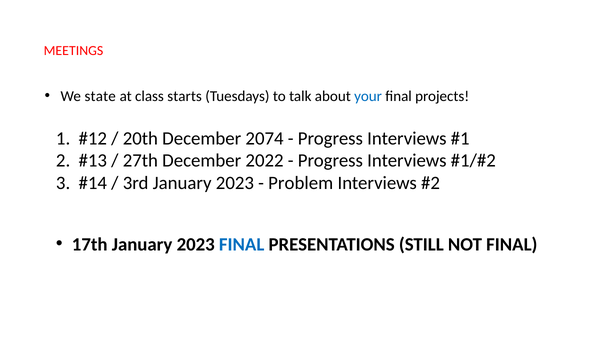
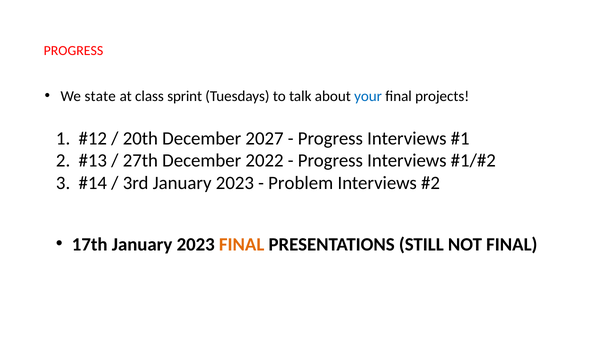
MEETINGS: MEETINGS -> PROGRESS (73, 51)
starts: starts -> sprint (185, 96)
2074: 2074 -> 2027 (265, 139)
FINAL colour: blue -> orange (242, 244)
